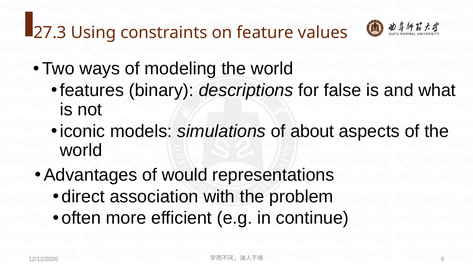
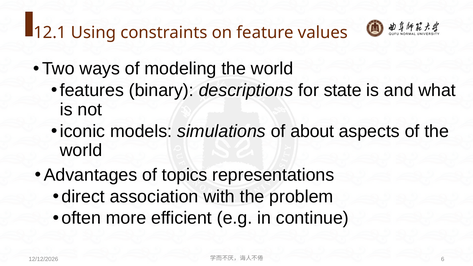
27.3: 27.3 -> 12.1 (50, 33)
false: false -> state (343, 90)
would: would -> topics (185, 175)
